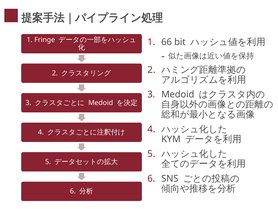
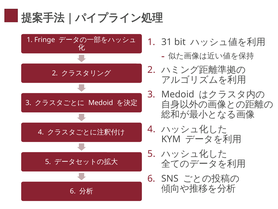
66: 66 -> 31 (167, 42)
